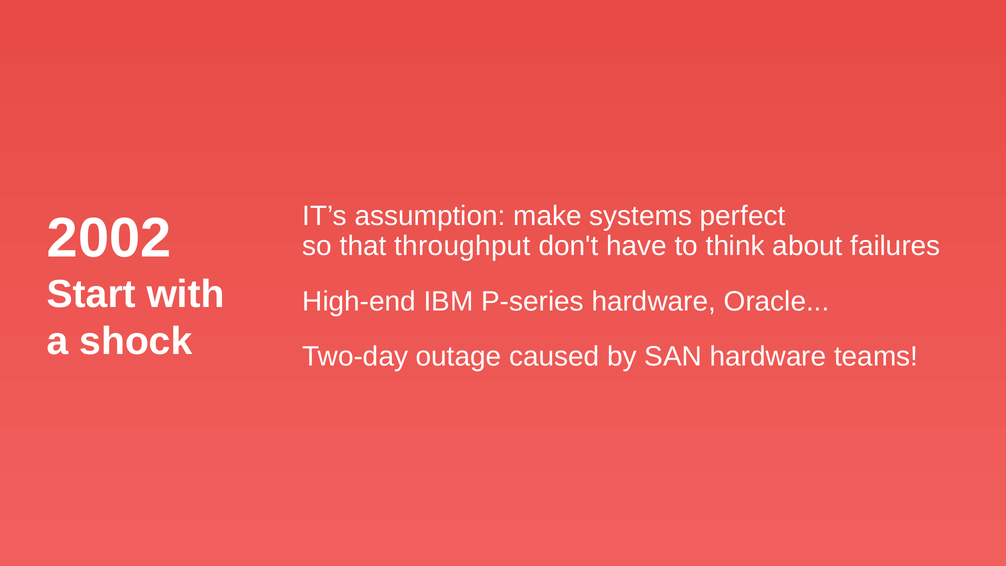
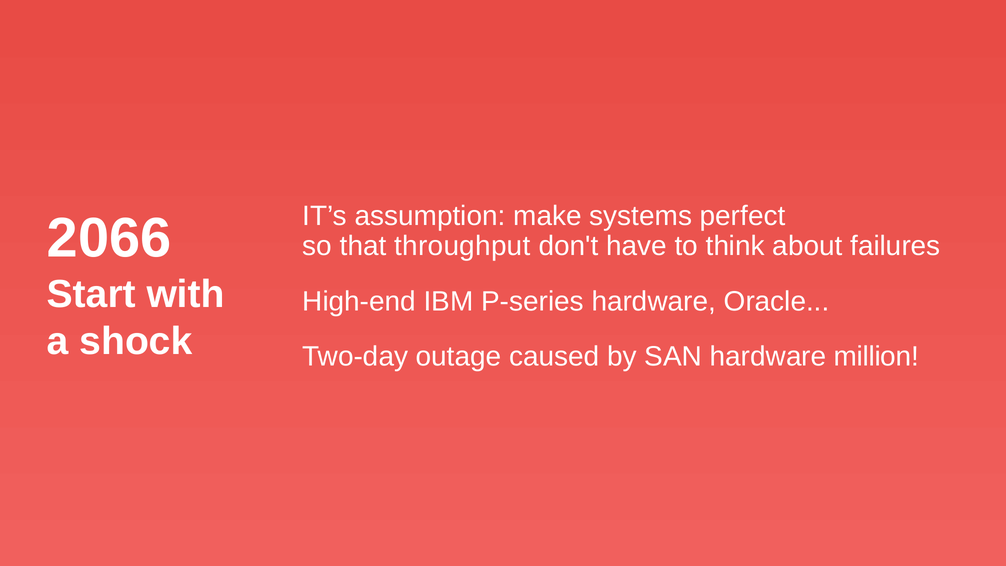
2002: 2002 -> 2066 (109, 238)
teams: teams -> million (876, 357)
